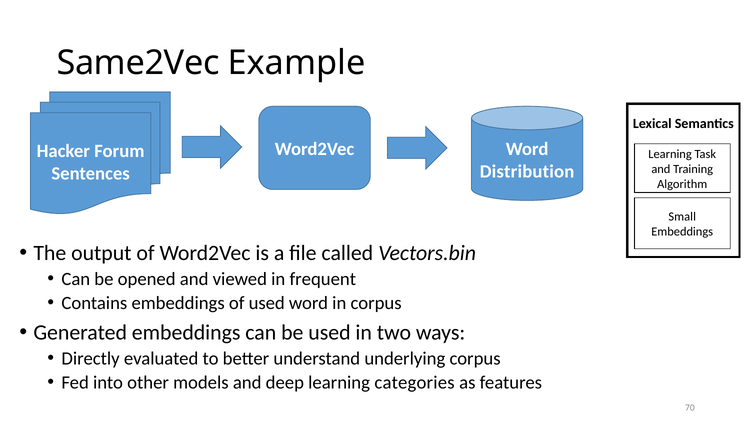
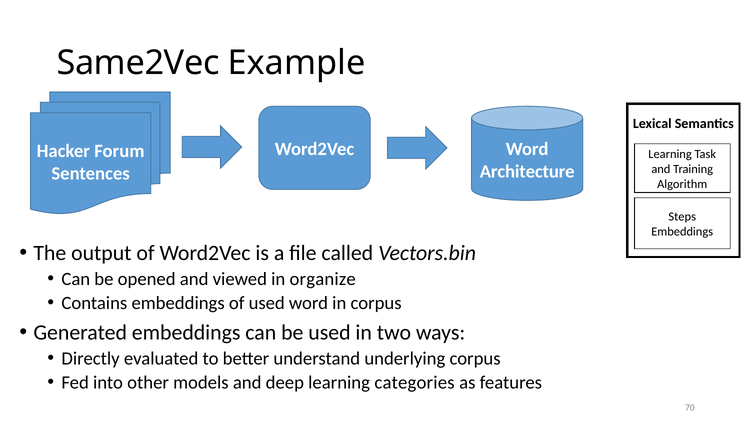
Distribution: Distribution -> Architecture (527, 172)
Small: Small -> Steps (682, 217)
frequent: frequent -> organize (323, 279)
